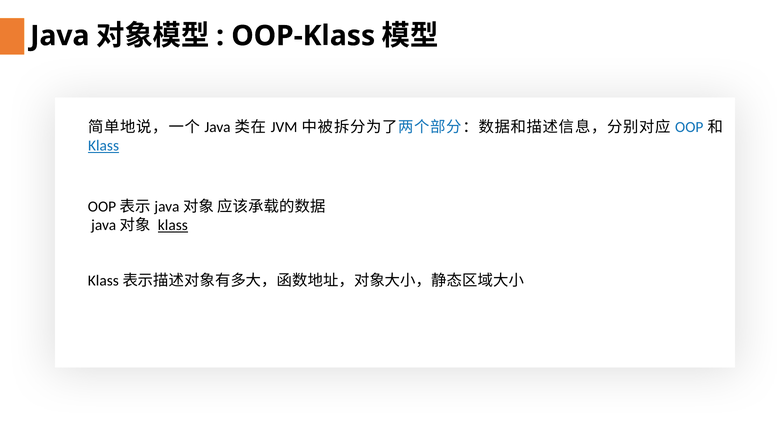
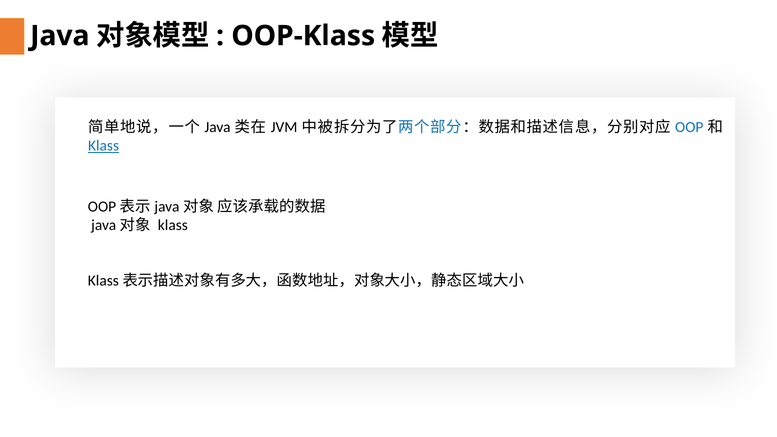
klass underline: present -> none (173, 225)
